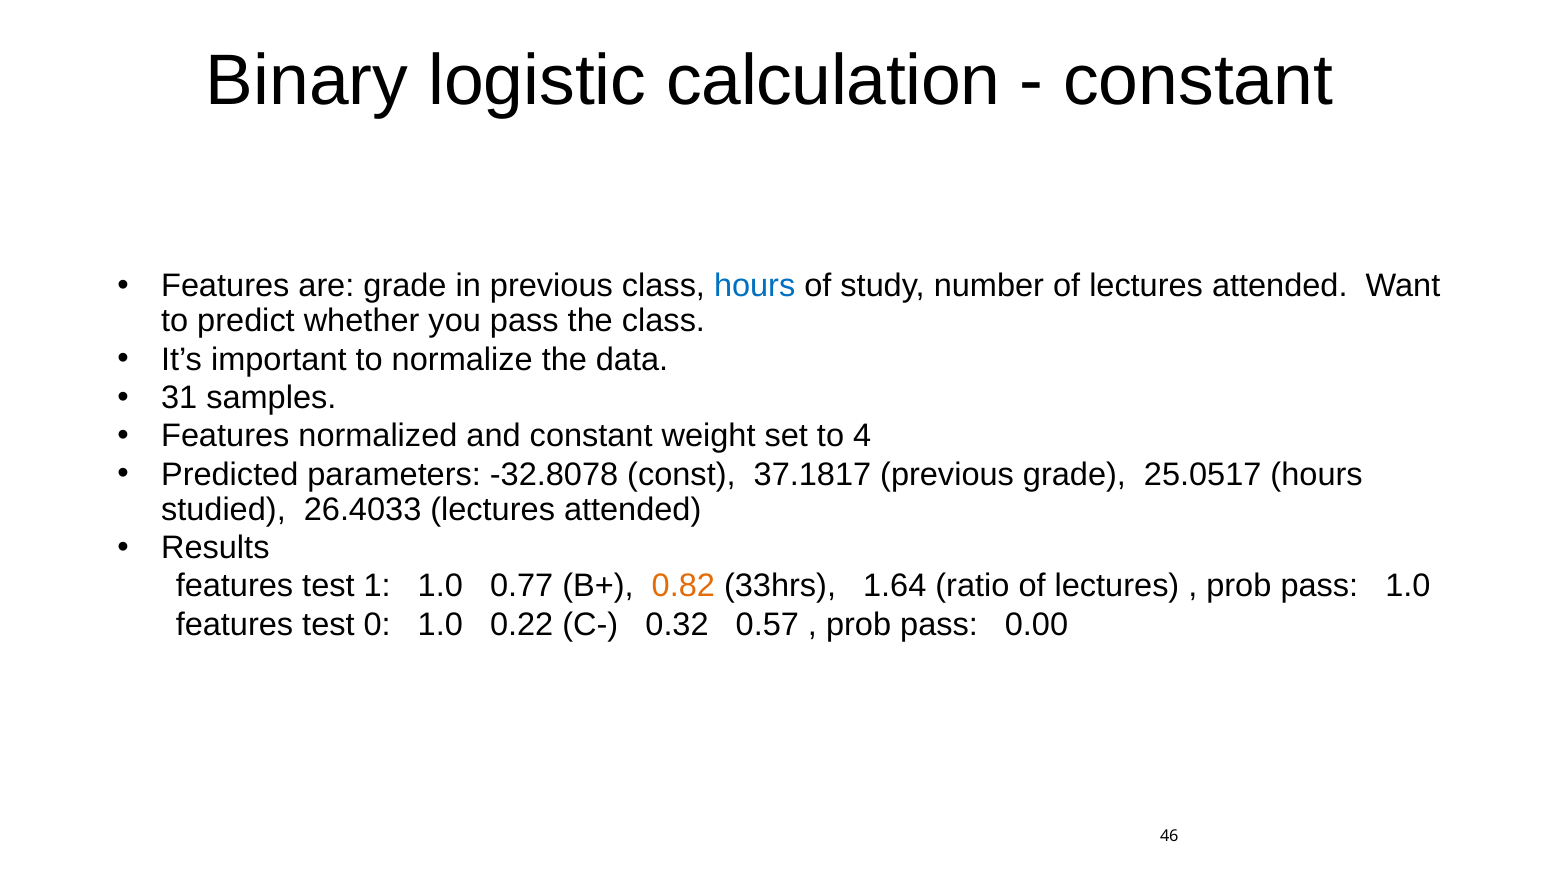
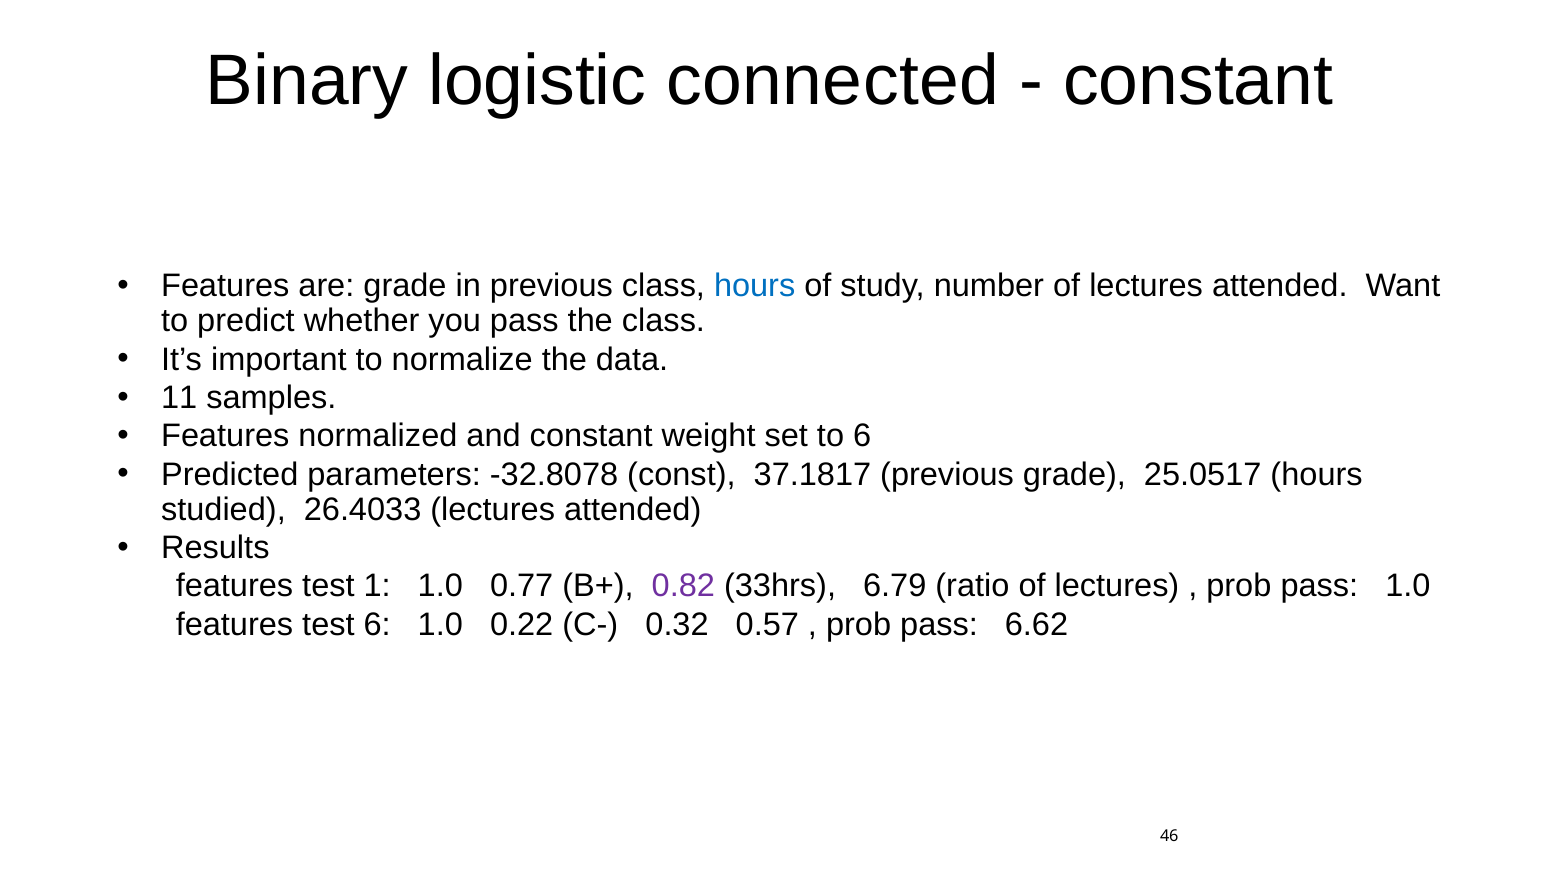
calculation: calculation -> connected (833, 81)
31: 31 -> 11 (179, 398)
to 4: 4 -> 6 (862, 436)
0.82 colour: orange -> purple (683, 586)
1.64: 1.64 -> 6.79 (895, 586)
test 0: 0 -> 6 (377, 624)
0.00: 0.00 -> 6.62 (1037, 624)
